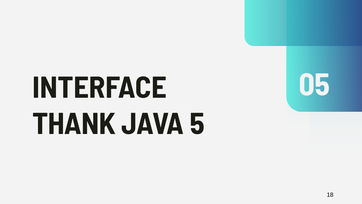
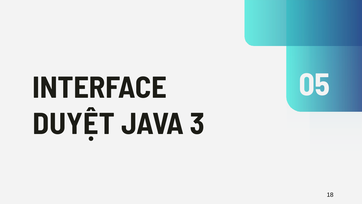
THANK: THANK -> DUYỆT (74, 124)
5: 5 -> 3 (197, 124)
